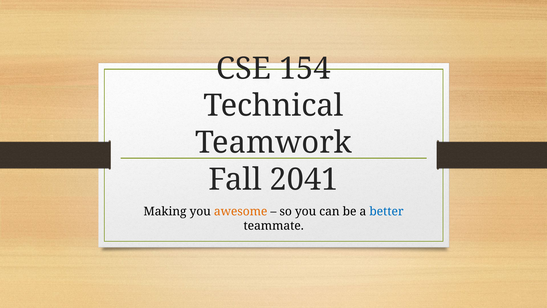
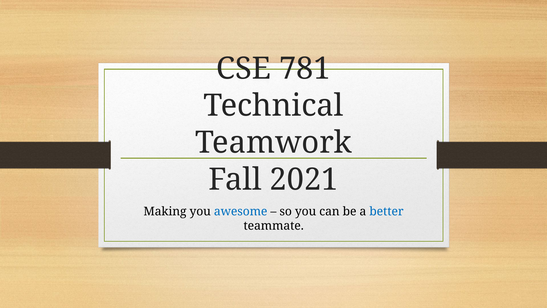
154: 154 -> 781 (305, 69)
2041: 2041 -> 2021 (304, 180)
awesome colour: orange -> blue (241, 211)
